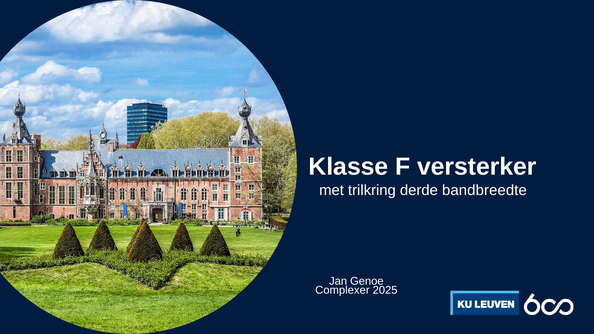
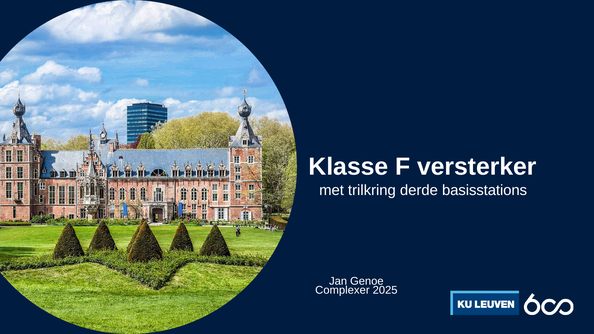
bandbreedte: bandbreedte -> basisstations (485, 190)
